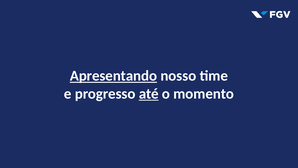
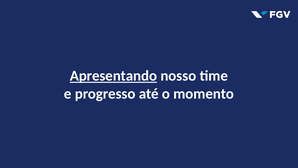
até underline: present -> none (149, 94)
